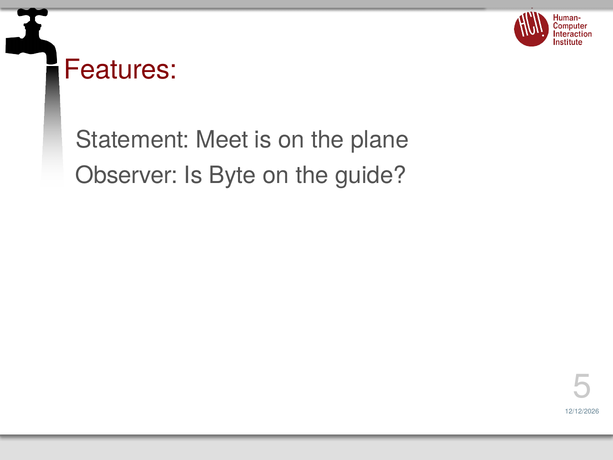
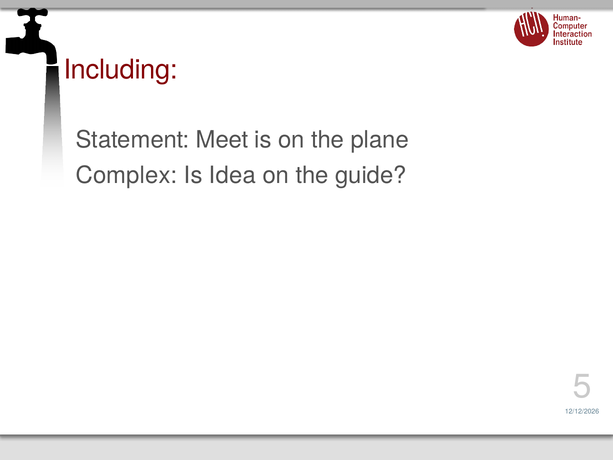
Features: Features -> Including (121, 70)
Observer: Observer -> Complex (126, 175)
Byte: Byte -> Idea (232, 175)
